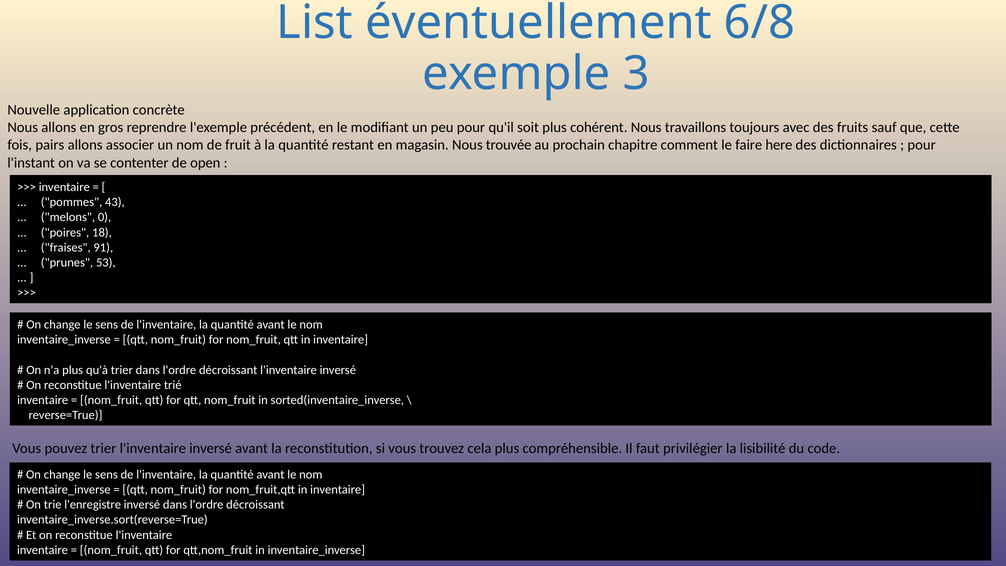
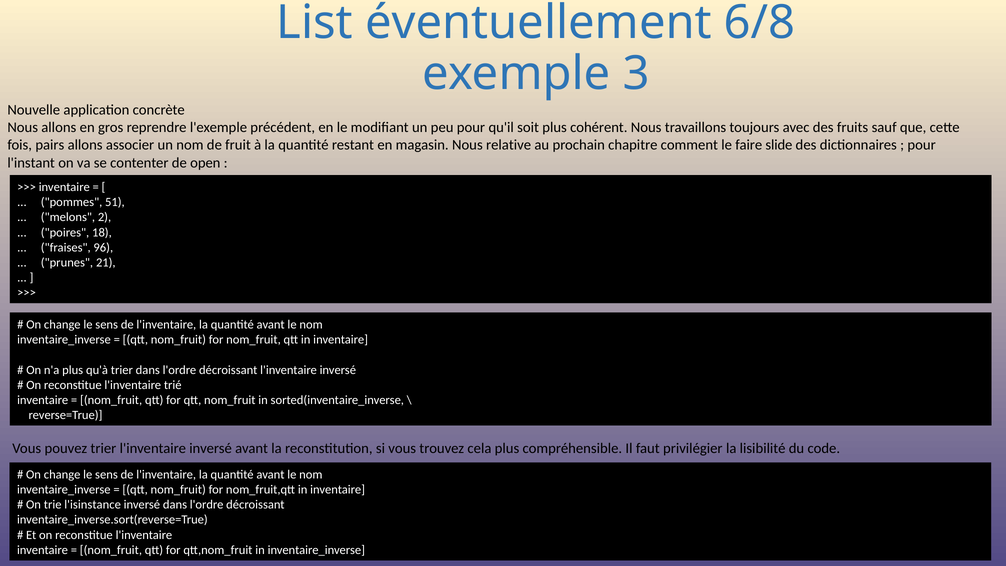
trouvée: trouvée -> relative (509, 145)
here: here -> slide (779, 145)
43: 43 -> 51 (115, 202)
0: 0 -> 2 (105, 217)
91: 91 -> 96 (103, 247)
53: 53 -> 21 (106, 263)
l'enregistre: l'enregistre -> l'isinstance (93, 505)
